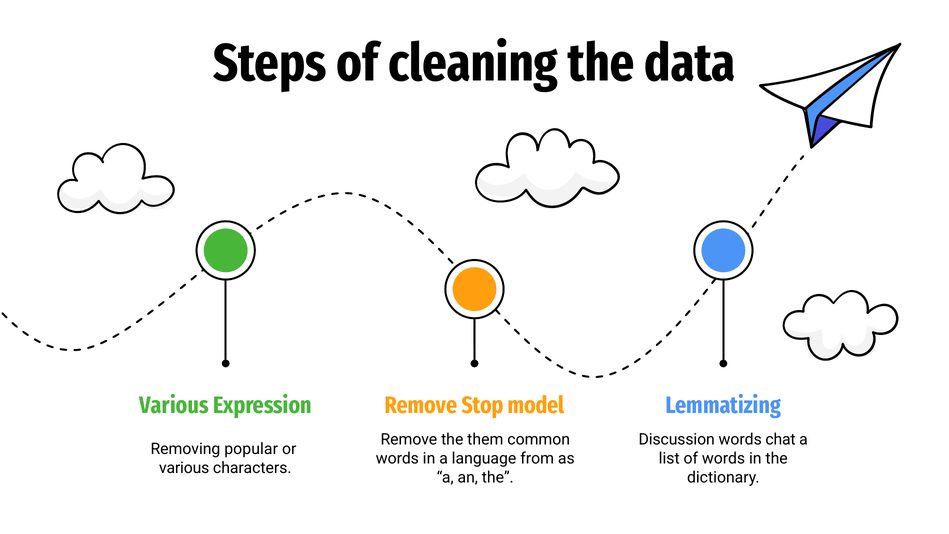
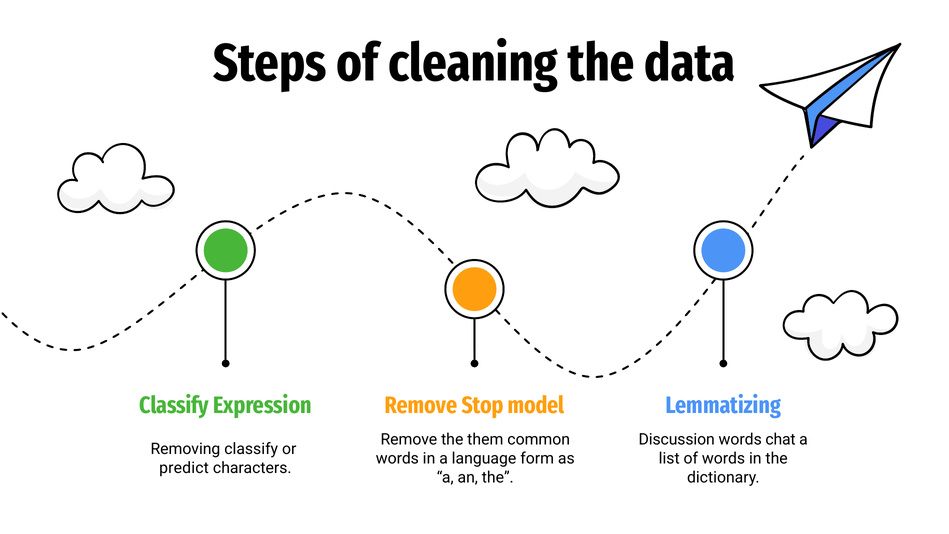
Various: Various -> Classify (174, 405)
Removing popular: popular -> classify (251, 449)
from: from -> form (537, 459)
various: various -> predict (184, 468)
